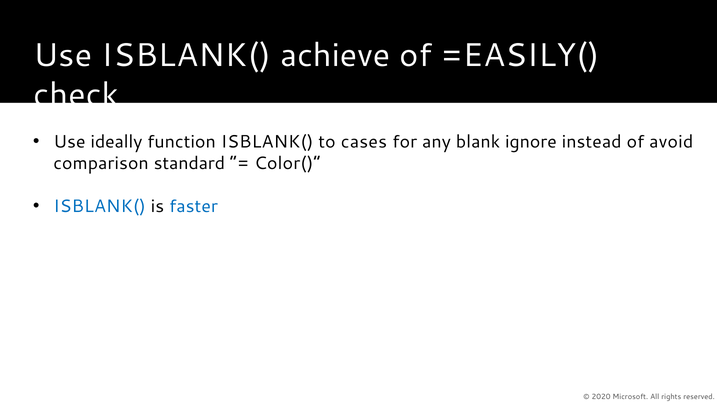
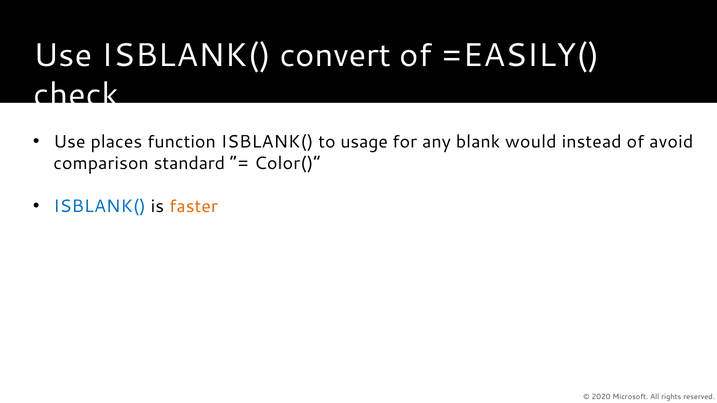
achieve: achieve -> convert (335, 56)
ideally: ideally -> places (116, 142)
cases: cases -> usage (364, 142)
ignore: ignore -> would (531, 142)
faster colour: blue -> orange (194, 206)
